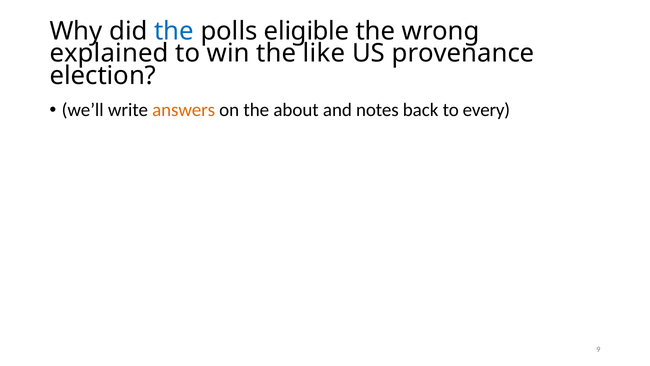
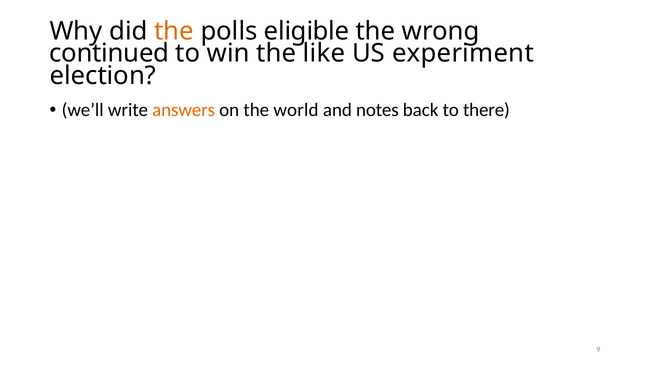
the colour: blue -> orange (174, 31)
explained: explained -> continued (109, 53)
provenance: provenance -> experiment (463, 53)
about: about -> world (296, 110)
every: every -> there (486, 110)
